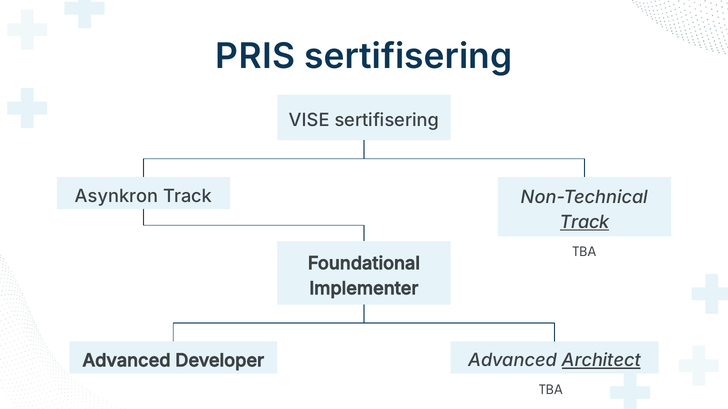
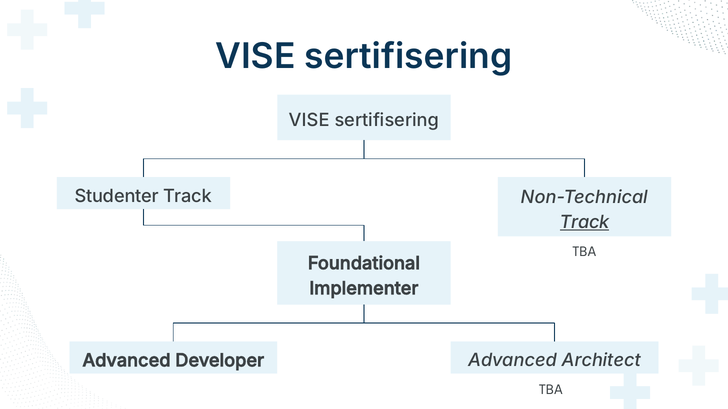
PRIS: PRIS -> VISE (255, 57)
Asynkron: Asynkron -> Studenter (117, 196)
Architect underline: present -> none (601, 361)
